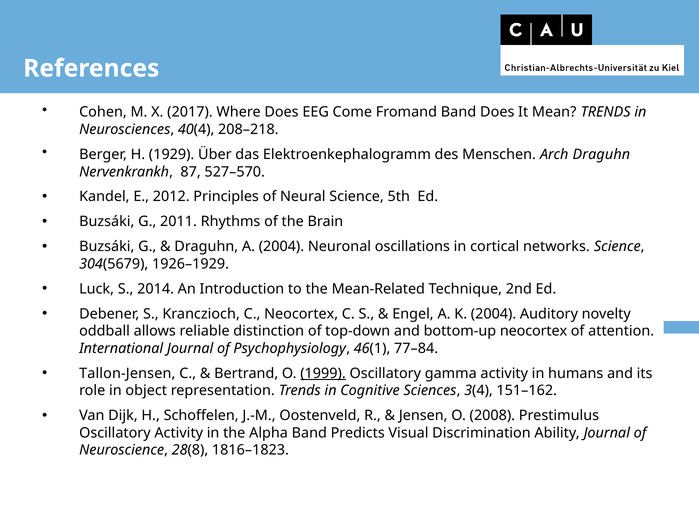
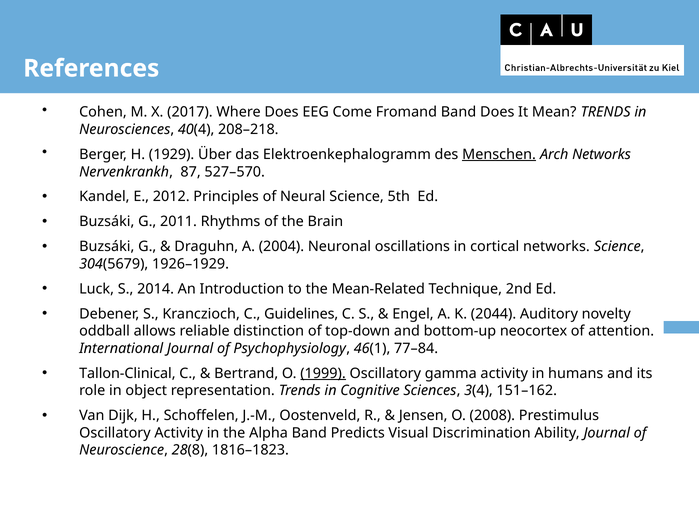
Menschen underline: none -> present (499, 155)
Arch Draguhn: Draguhn -> Networks (602, 155)
C Neocortex: Neocortex -> Guidelines (301, 314)
K 2004: 2004 -> 2044 (494, 314)
Tallon-Jensen: Tallon-Jensen -> Tallon-Clinical (127, 374)
